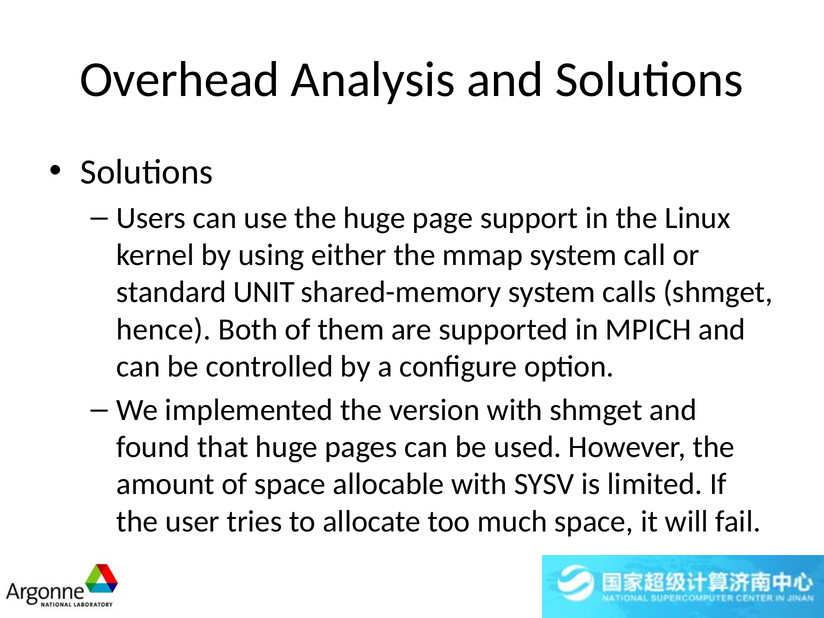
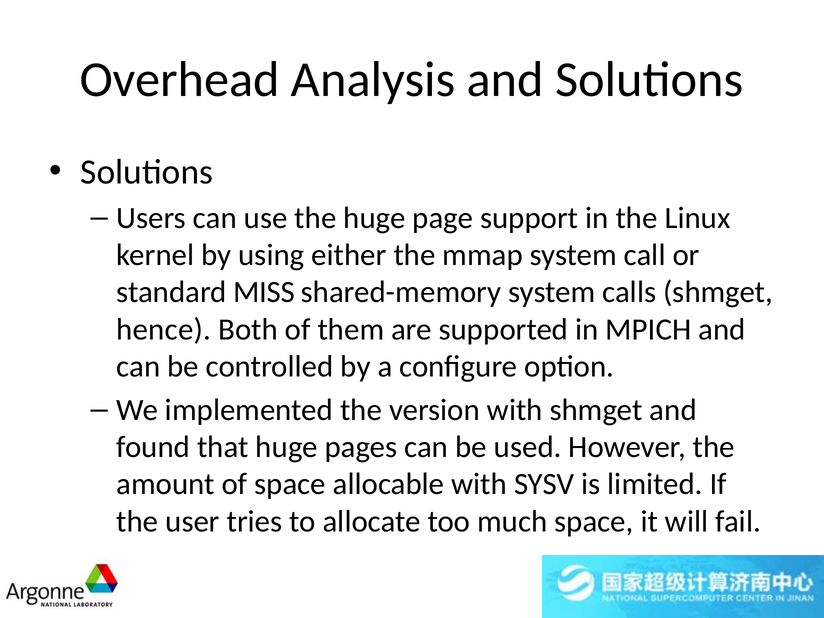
UNIT: UNIT -> MISS (264, 292)
